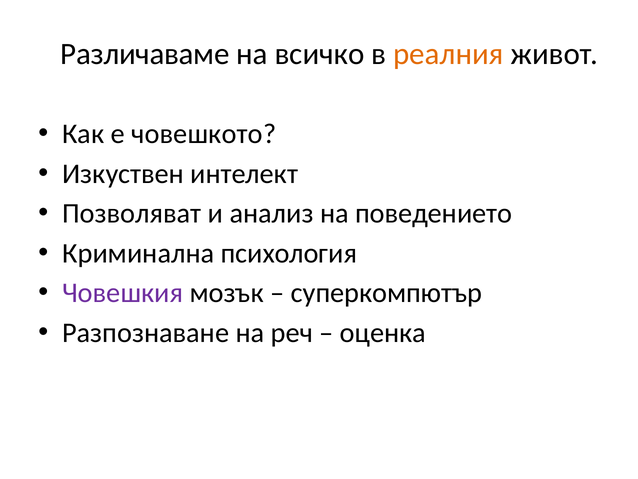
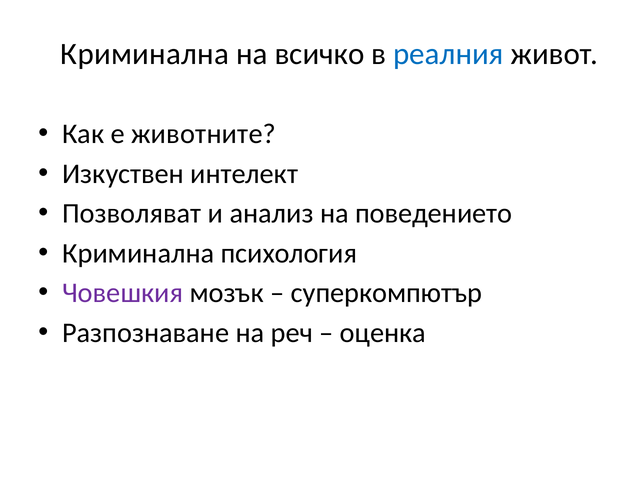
Различаваме: Различаваме -> Криминална (145, 54)
реалния colour: orange -> blue (448, 54)
човешкото: човешкото -> животните (204, 134)
